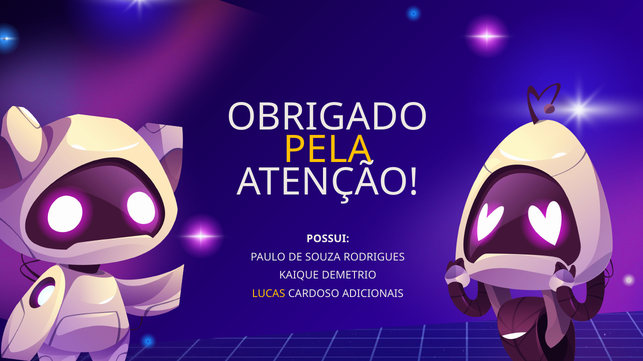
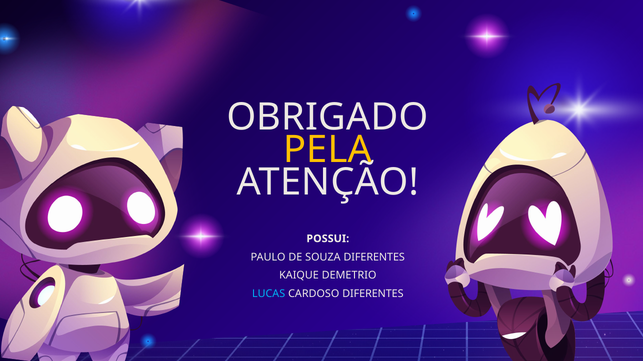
SOUZA RODRIGUES: RODRIGUES -> DIFERENTES (374, 258)
LUCAS colour: yellow -> light blue (269, 294)
CARDOSO ADICIONAIS: ADICIONAIS -> DIFERENTES (373, 294)
